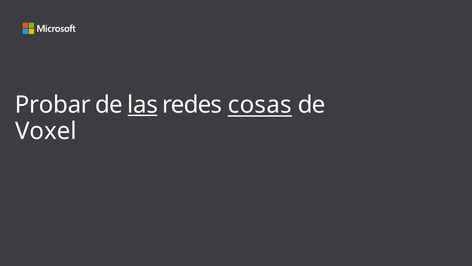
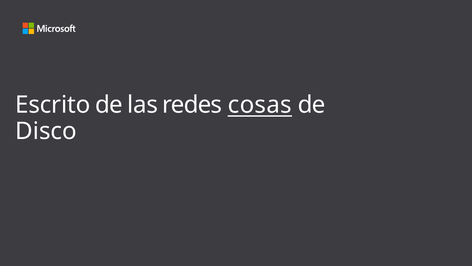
Probar: Probar -> Escrito (53, 105)
las underline: present -> none (143, 105)
Voxel: Voxel -> Disco (46, 131)
